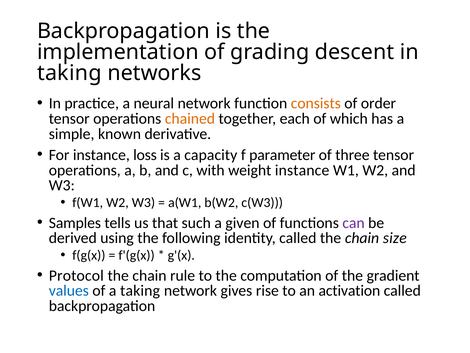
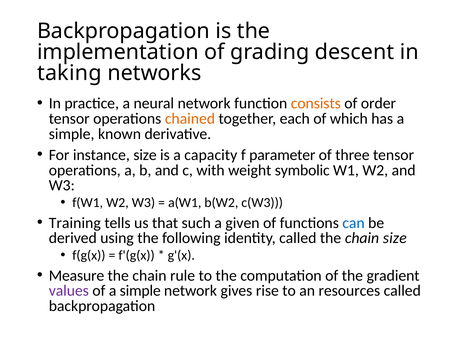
instance loss: loss -> size (145, 155)
weight instance: instance -> symbolic (302, 170)
Samples: Samples -> Training (75, 223)
can colour: purple -> blue (354, 223)
Protocol: Protocol -> Measure (76, 275)
values colour: blue -> purple (69, 290)
of a taking: taking -> simple (140, 290)
activation: activation -> resources (349, 290)
